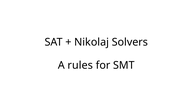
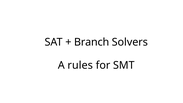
Nikolaj: Nikolaj -> Branch (92, 42)
